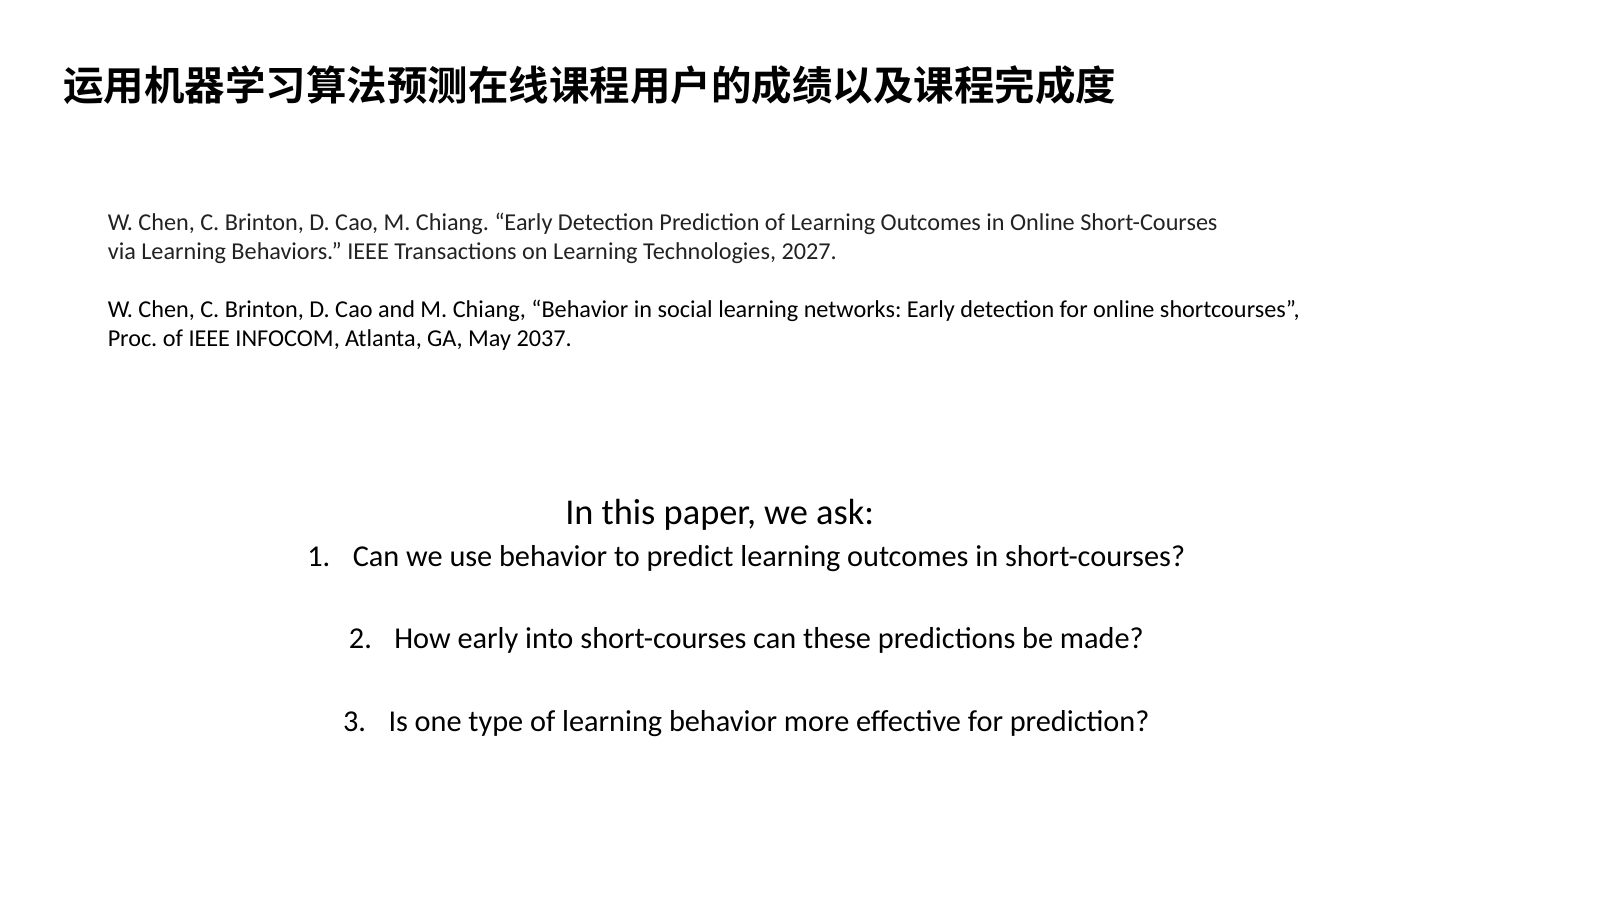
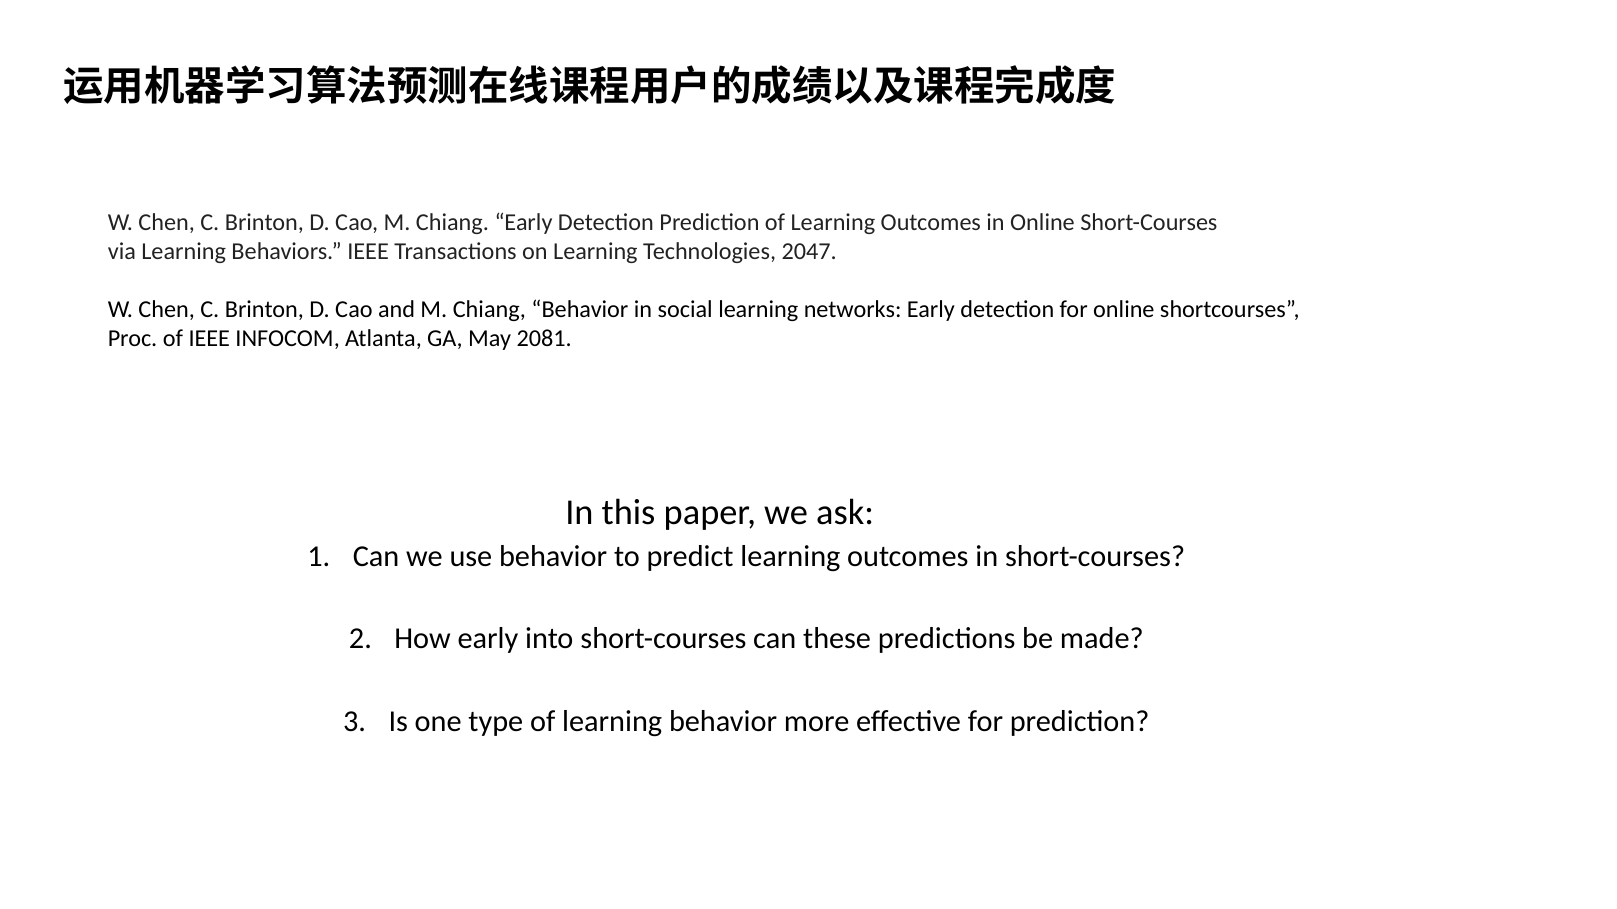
2027: 2027 -> 2047 (809, 251)
2037: 2037 -> 2081 (544, 339)
